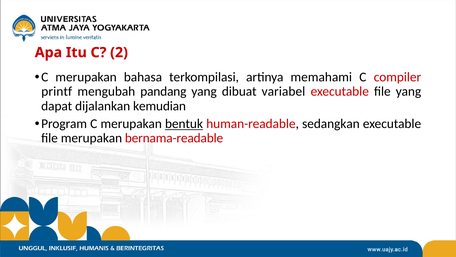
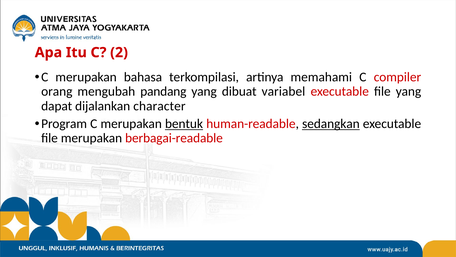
printf: printf -> orang (57, 91)
kemudian: kemudian -> character (159, 106)
sedangkan underline: none -> present (331, 124)
bernama-readable: bernama-readable -> berbagai-readable (174, 138)
